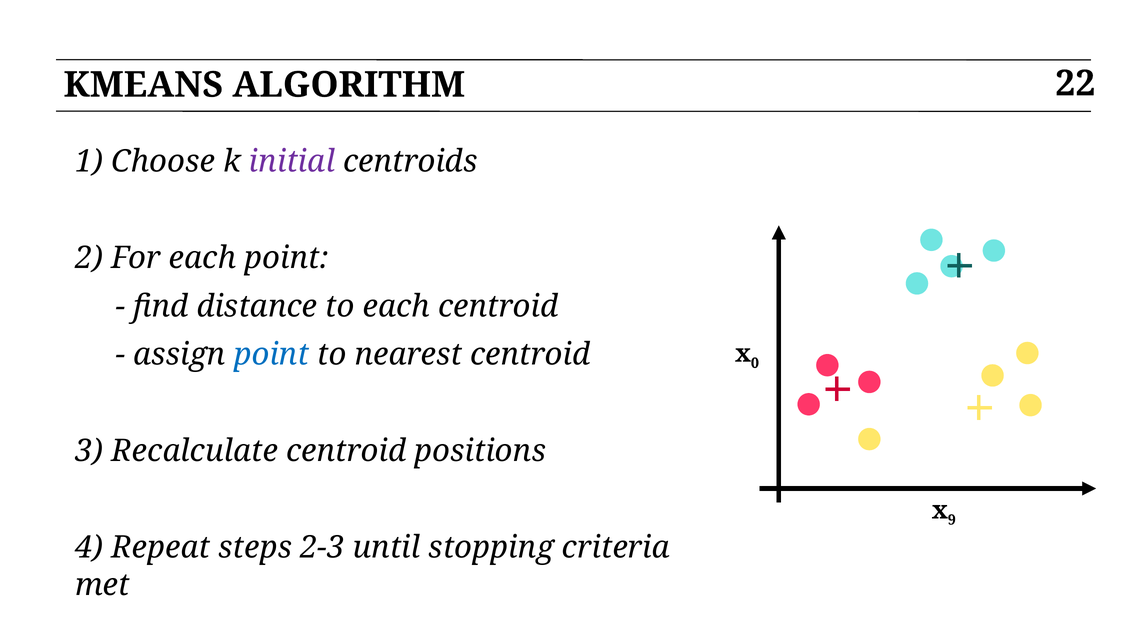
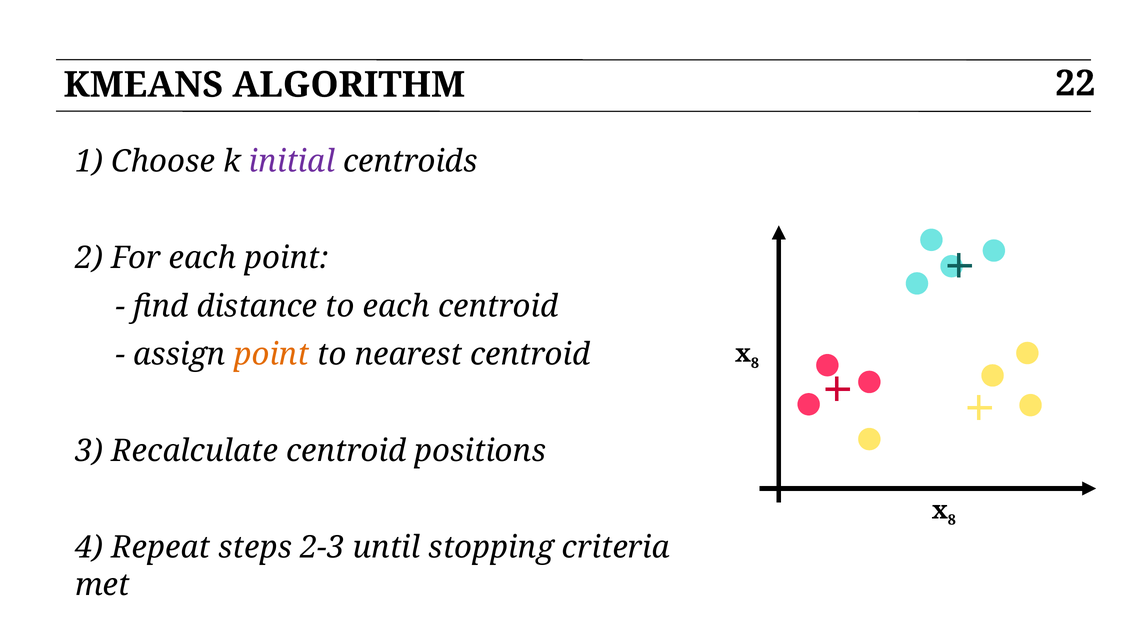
point colour: blue -> orange (271, 355)
0: 0 -> 8 (755, 363)
9: 9 -> 8 (952, 520)
